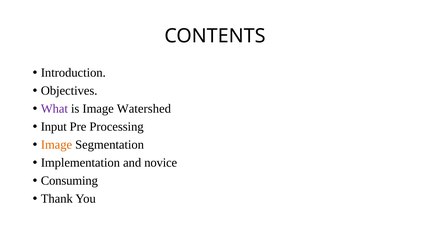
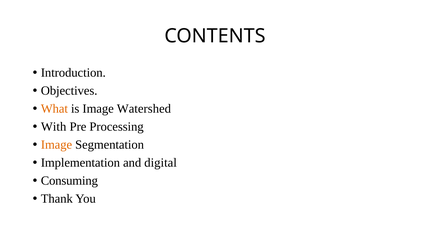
What colour: purple -> orange (54, 109)
Input: Input -> With (54, 127)
novice: novice -> digital (161, 163)
